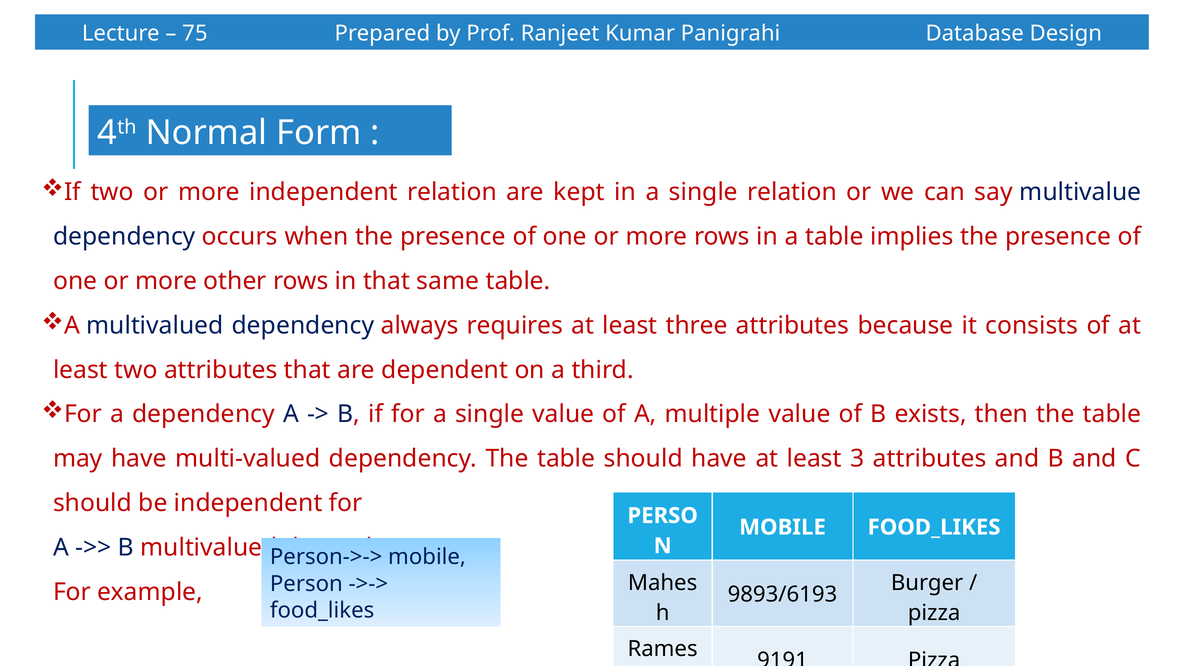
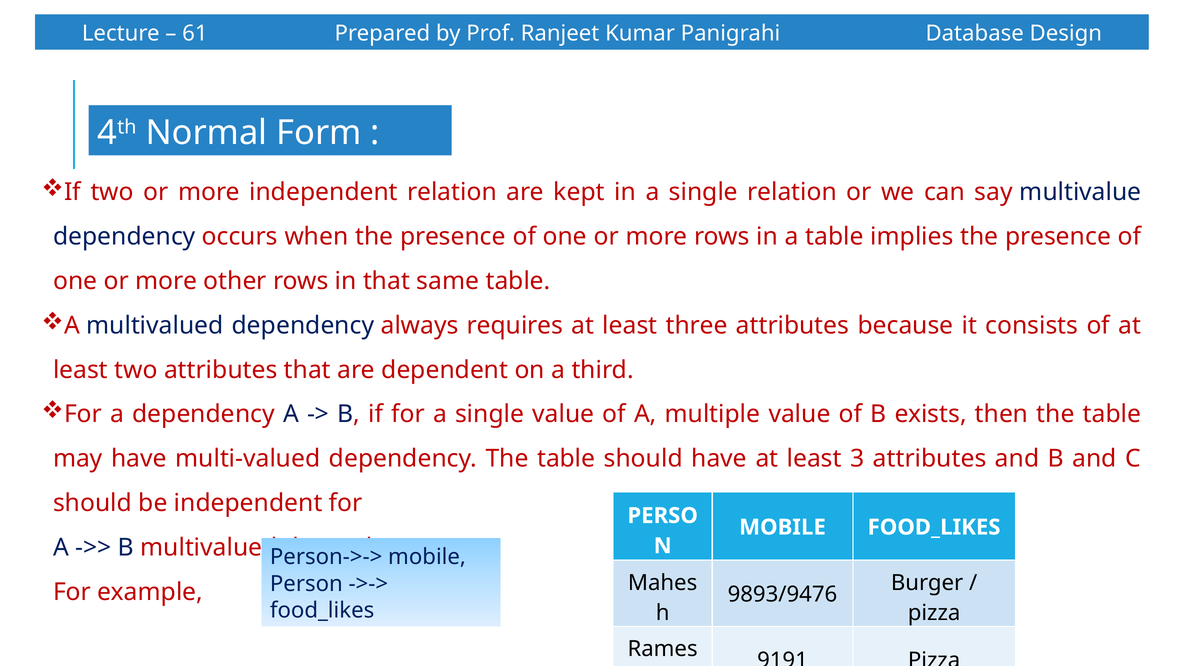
75: 75 -> 61 (195, 34)
9893/6193: 9893/6193 -> 9893/9476 (782, 594)
